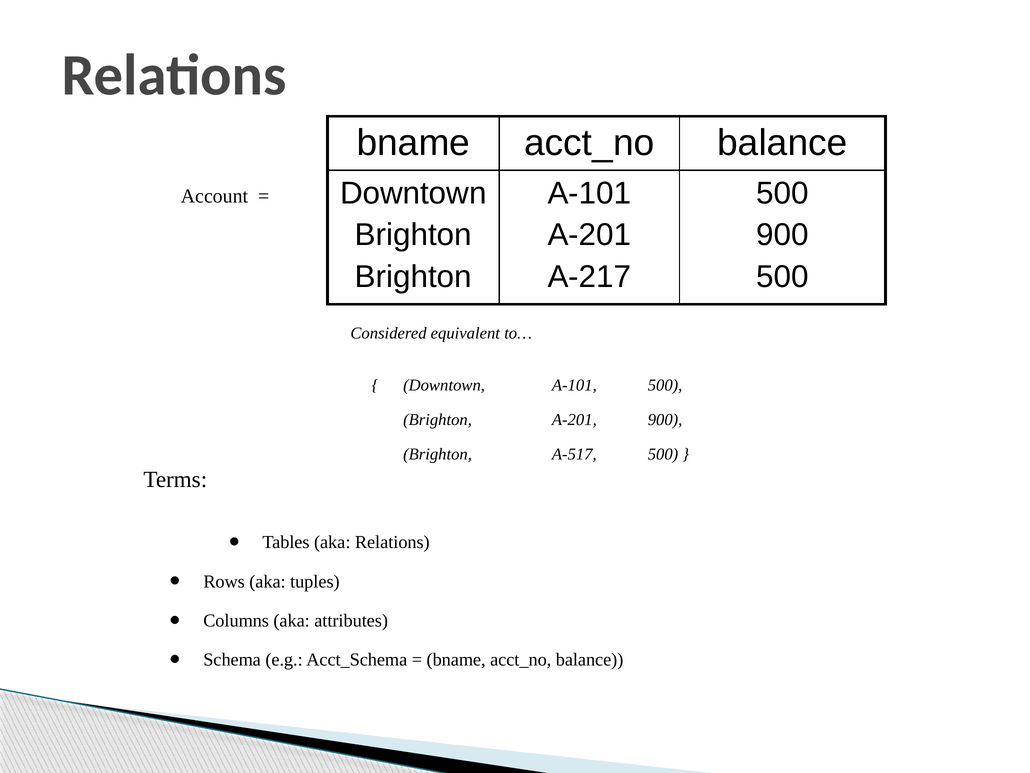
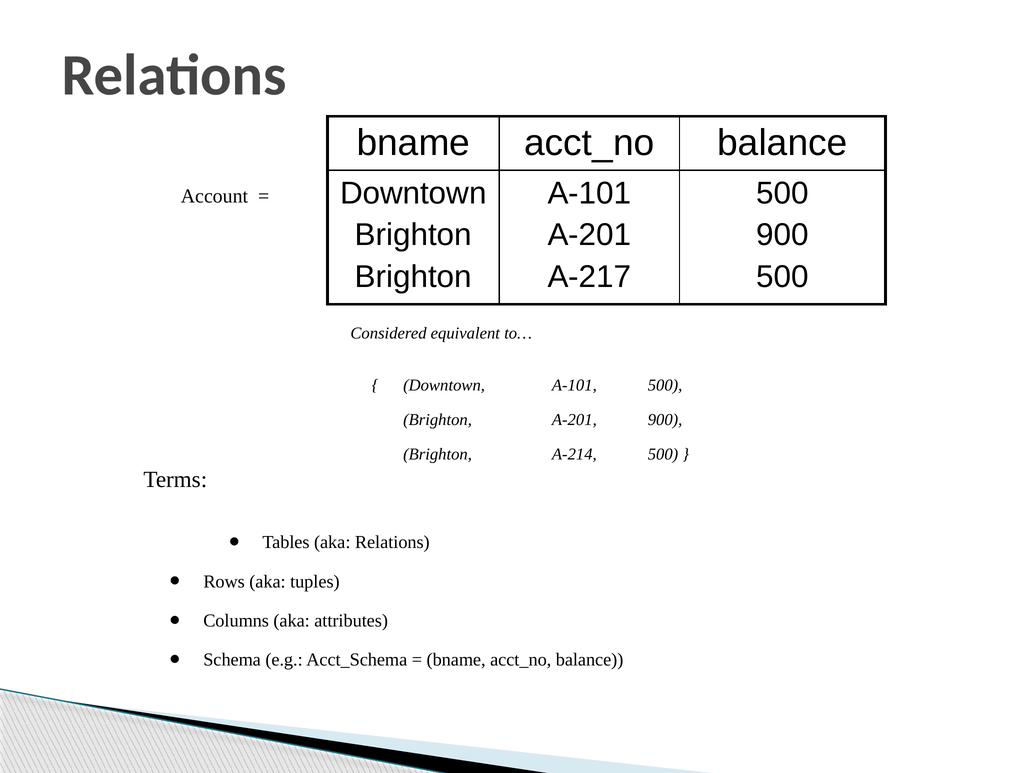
A-517: A-517 -> A-214 (574, 454)
